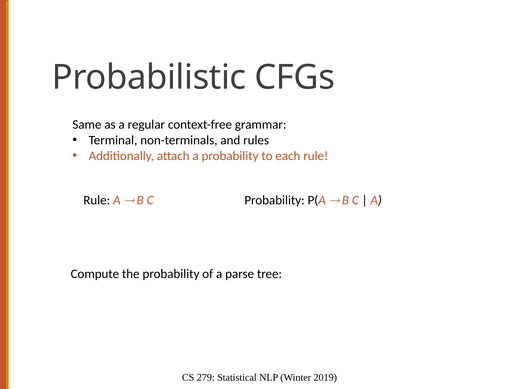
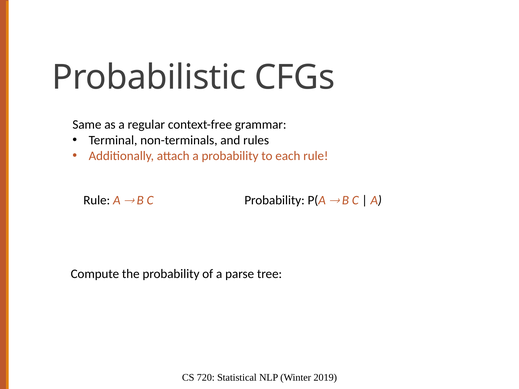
279: 279 -> 720 (206, 378)
